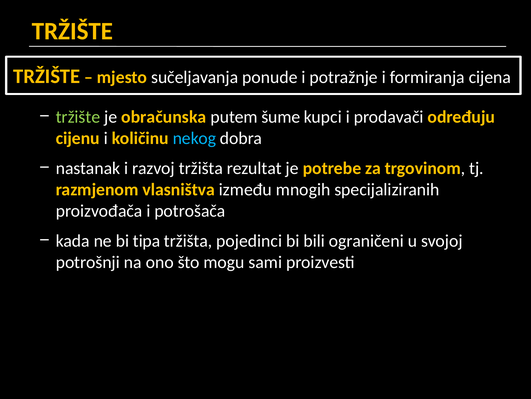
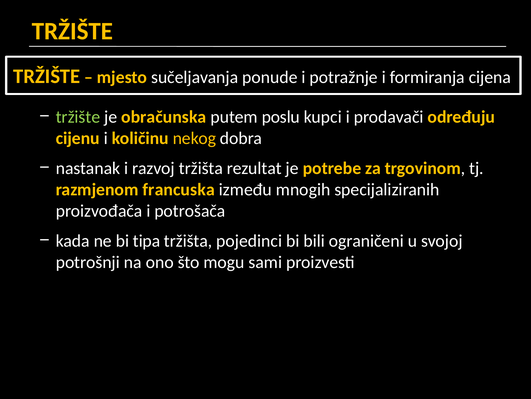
šume: šume -> poslu (281, 117)
nekog colour: light blue -> yellow (194, 138)
vlasništva: vlasništva -> francuska (179, 189)
